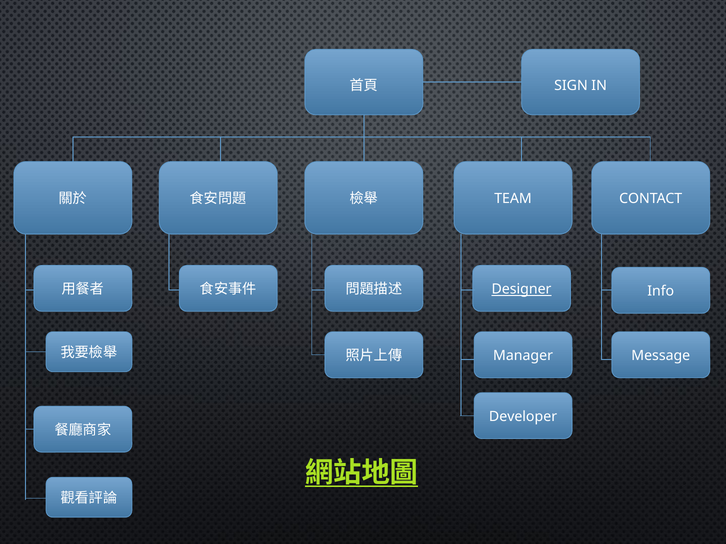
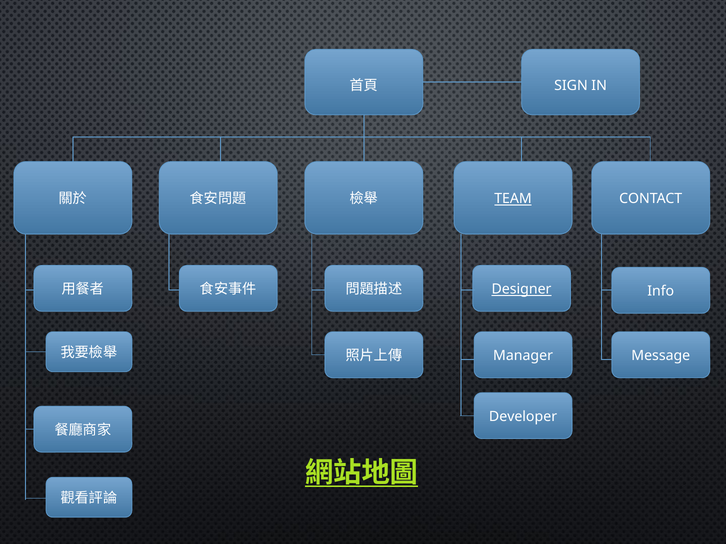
TEAM underline: none -> present (513, 199)
